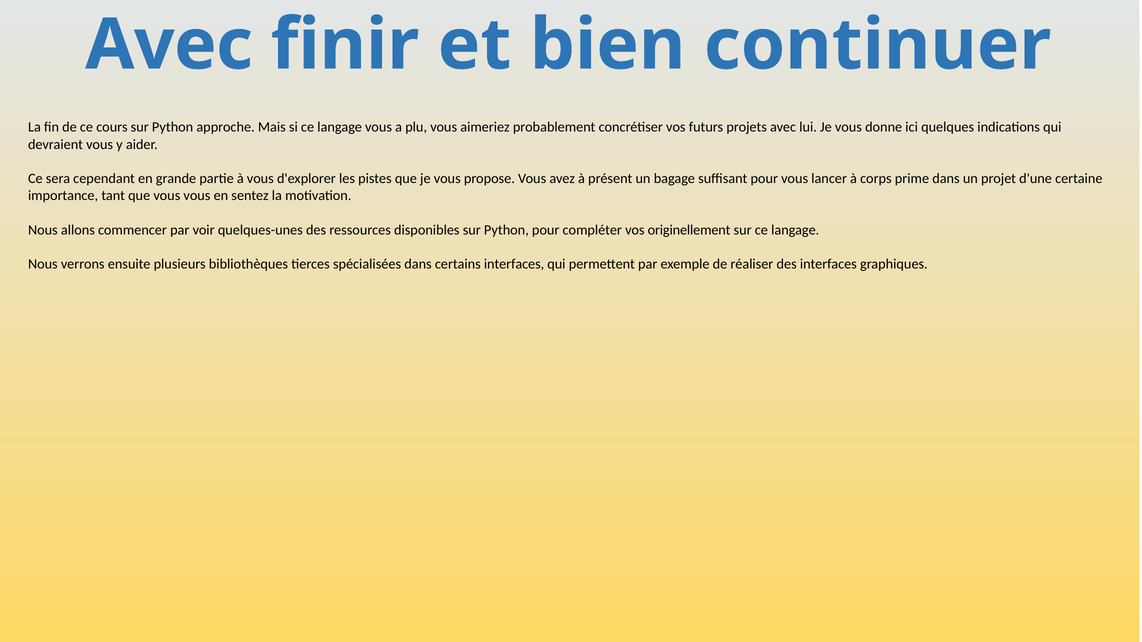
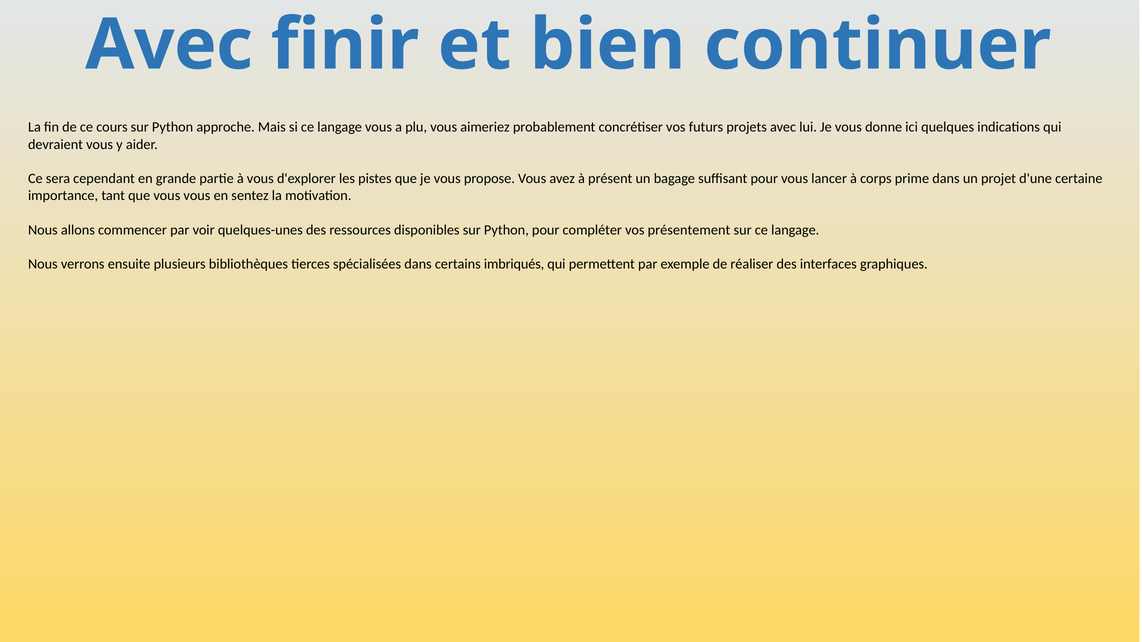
originellement: originellement -> présentement (689, 230)
certains interfaces: interfaces -> imbriqués (514, 264)
